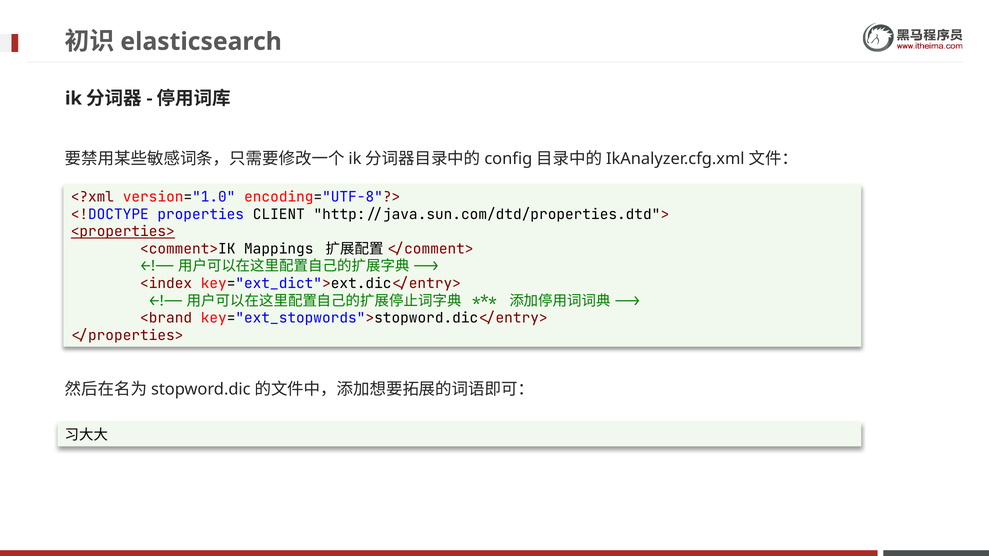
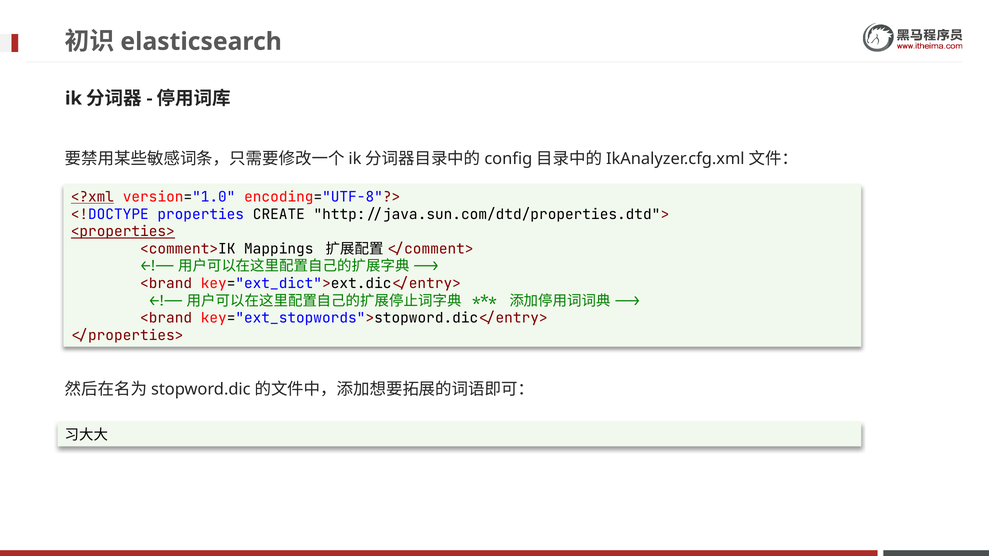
<?xml underline: none -> present (92, 197)
CLIENT: CLIENT -> CREATE (279, 214)
<index: <index -> <brand (166, 284)
